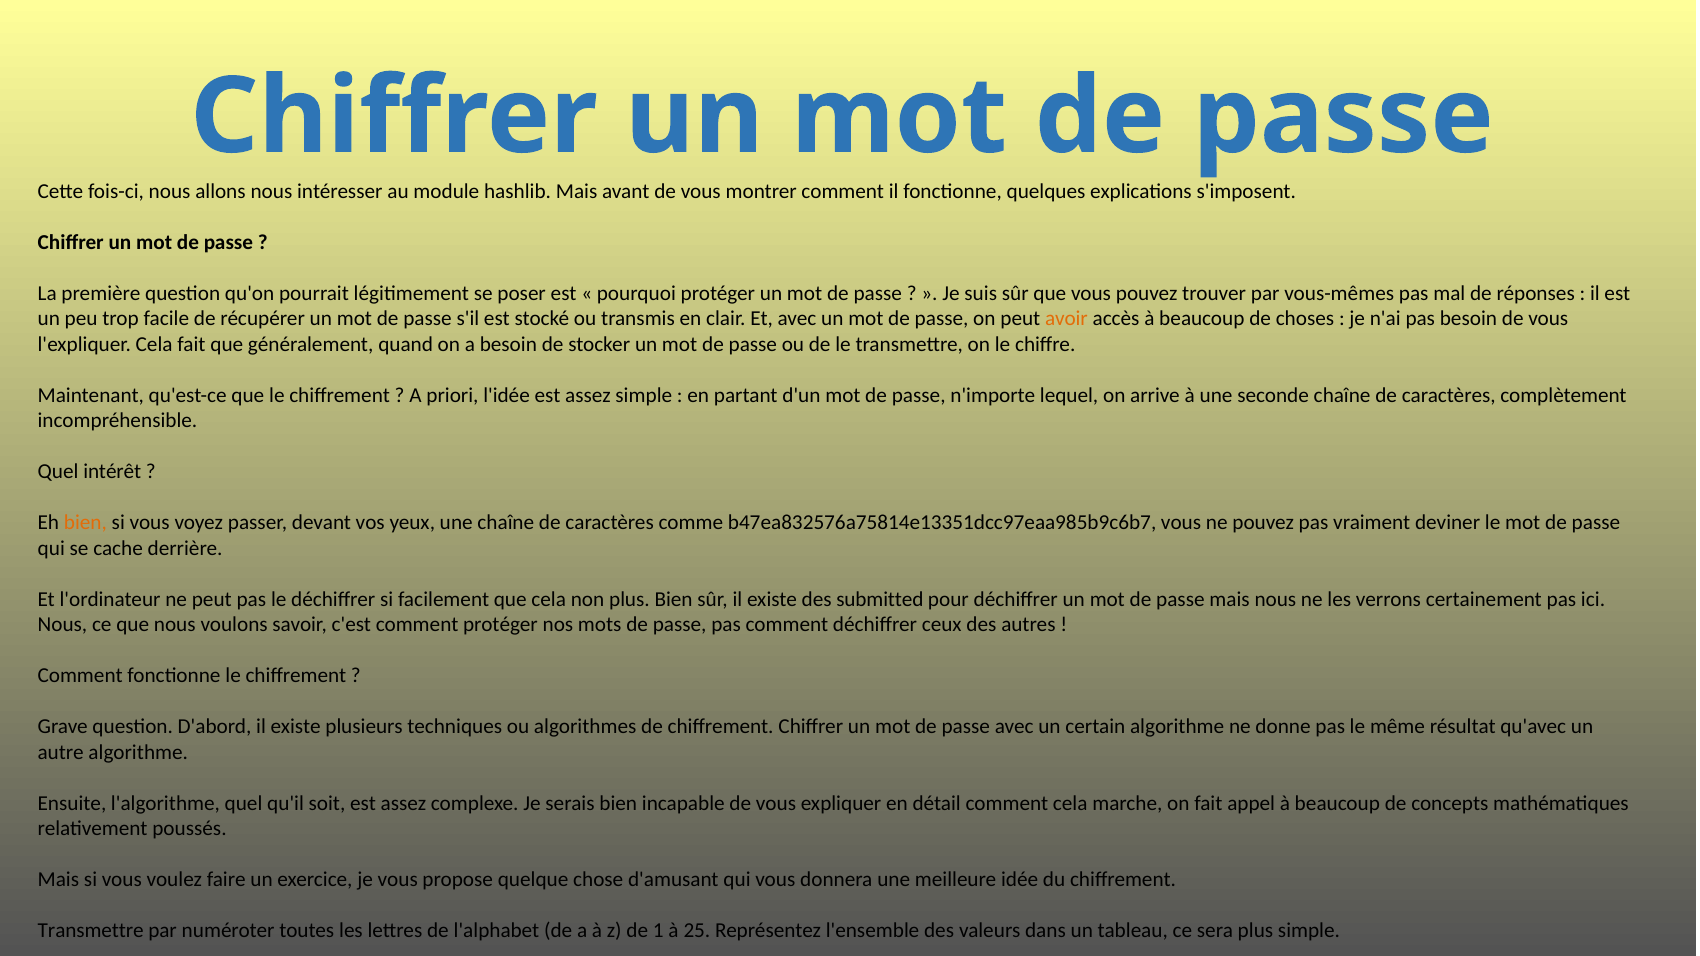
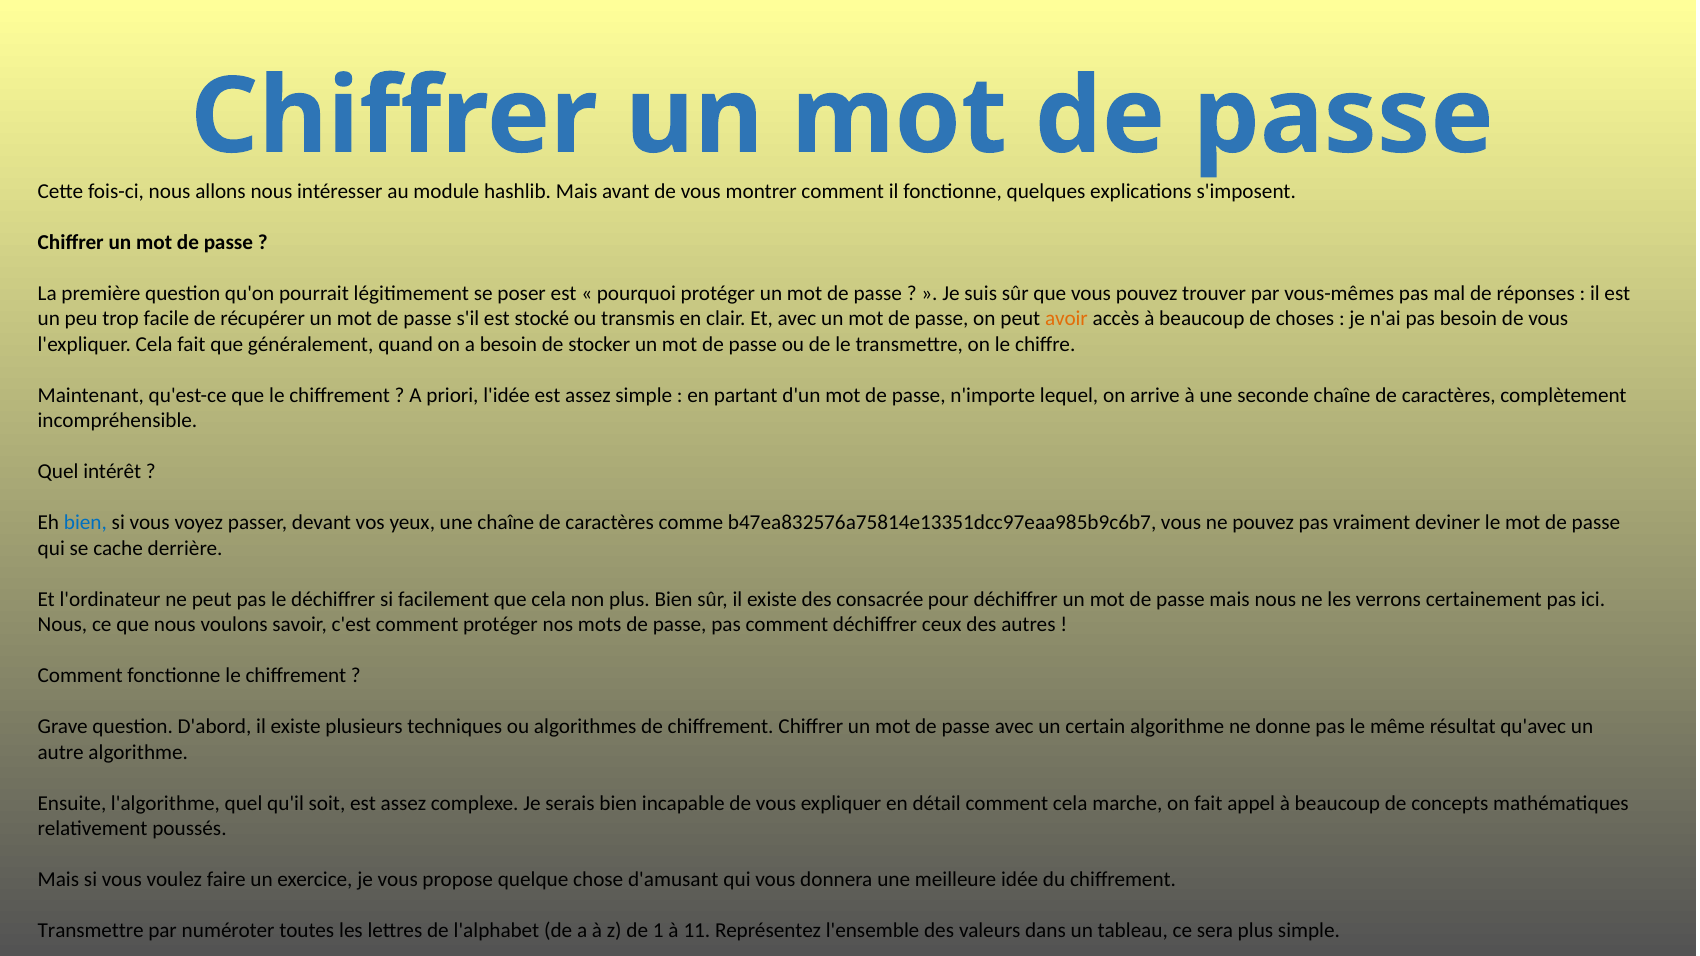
bien colour: orange -> blue (85, 523)
submitted: submitted -> consacrée (880, 599)
25: 25 -> 11 (697, 931)
